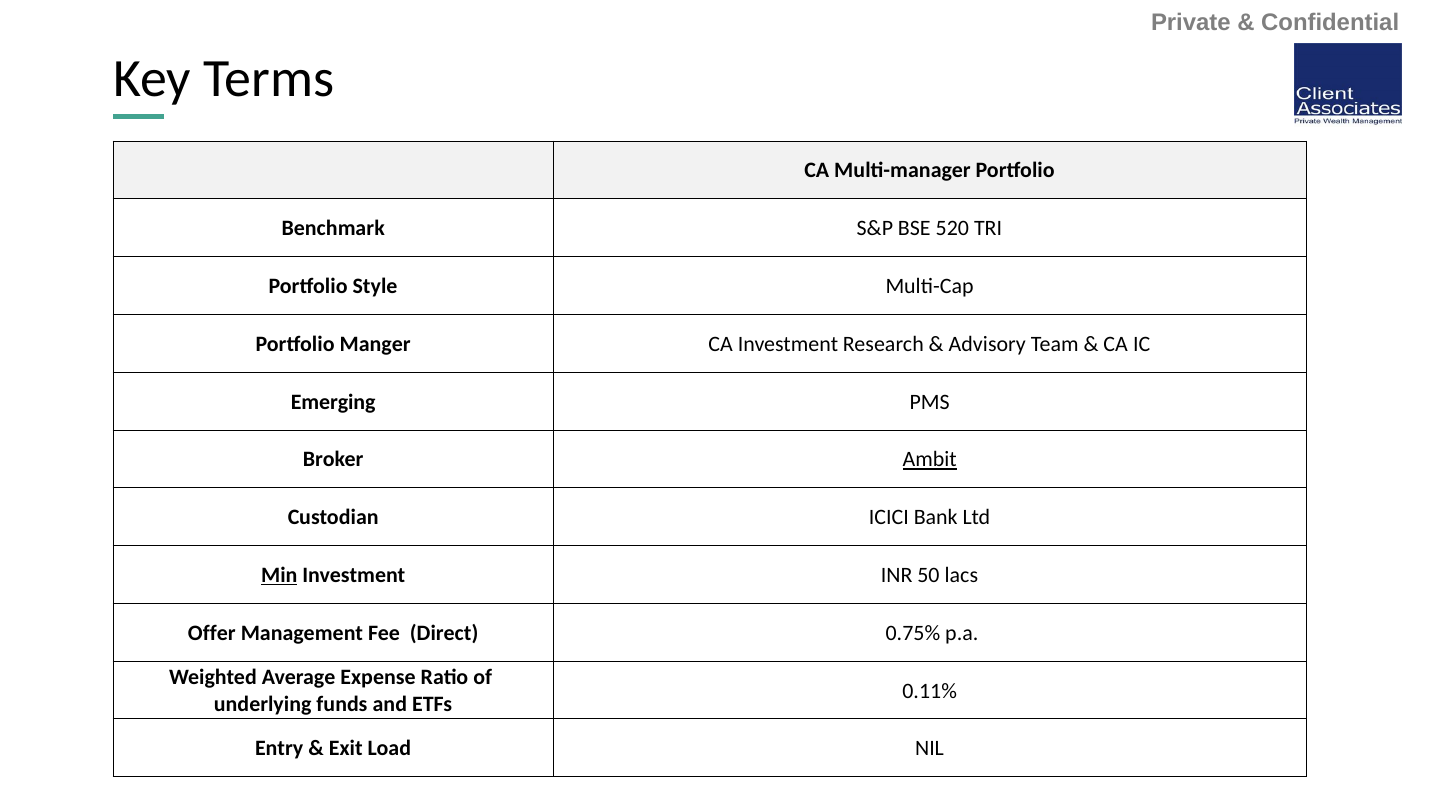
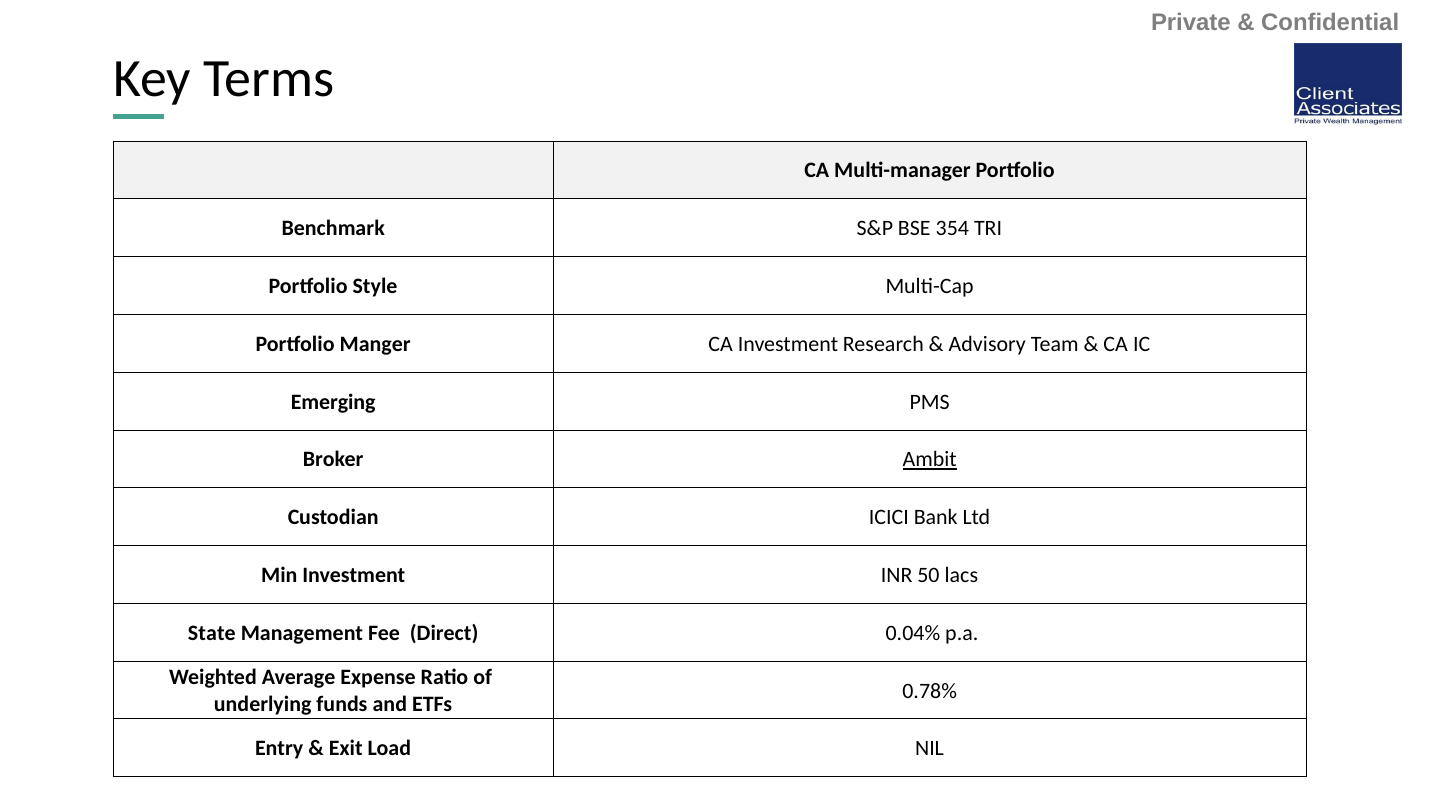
520: 520 -> 354 (952, 228)
Min underline: present -> none (279, 575)
Offer: Offer -> State (212, 633)
0.75%: 0.75% -> 0.04% (913, 633)
0.11%: 0.11% -> 0.78% (930, 691)
